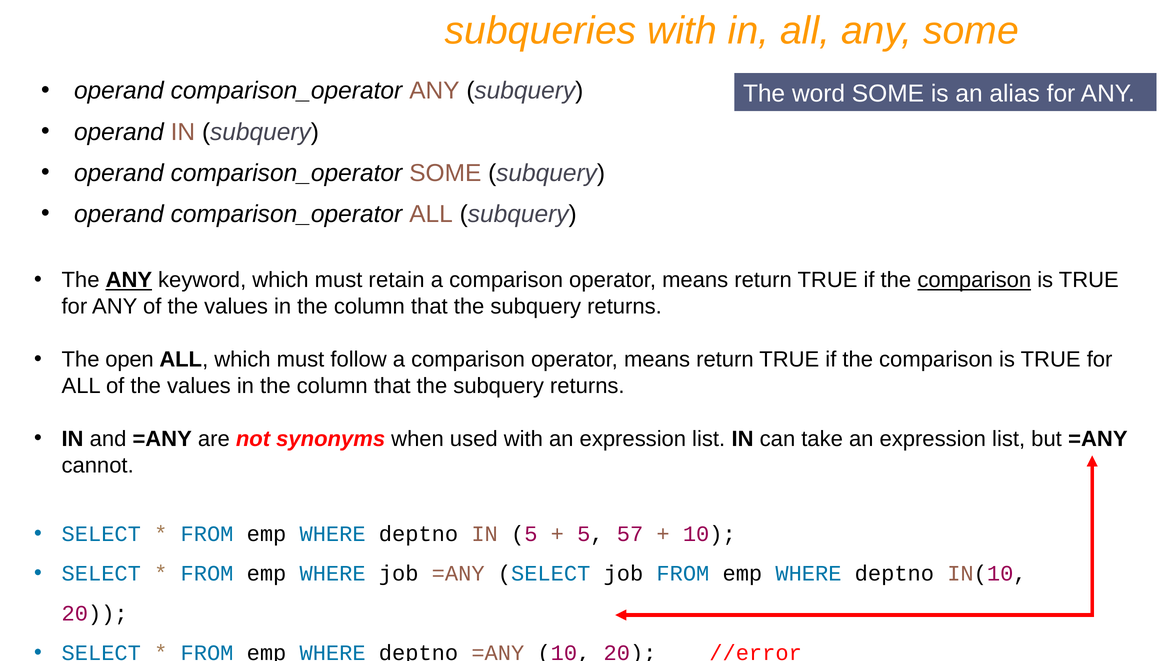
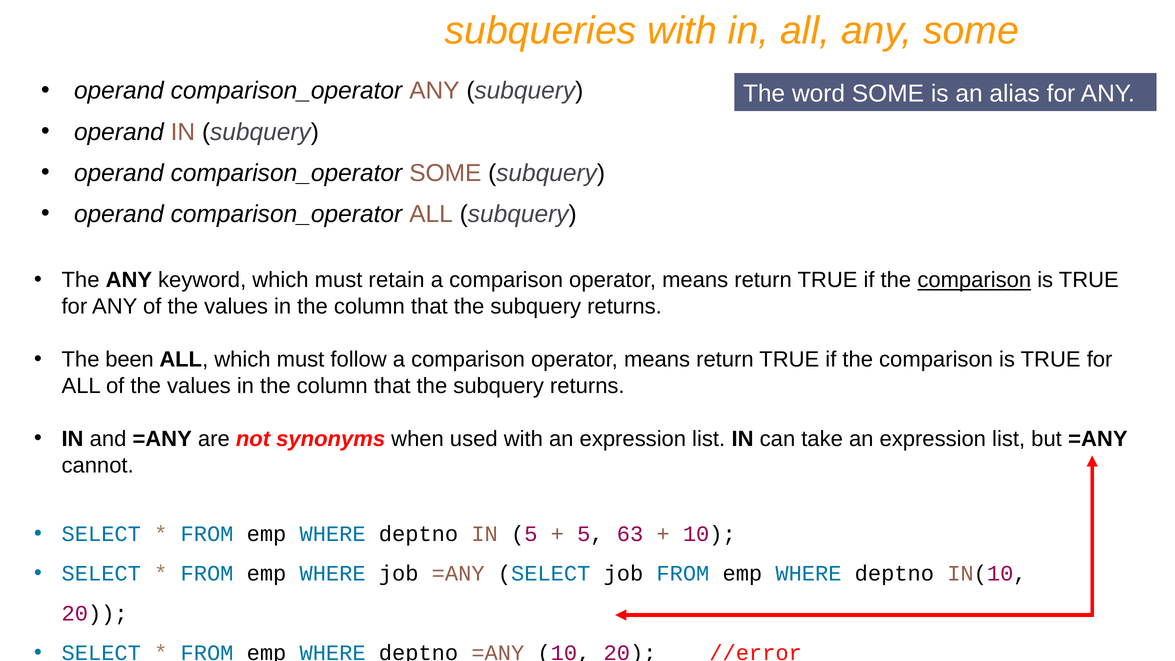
ANY underline: present -> none (129, 280)
open: open -> been (130, 359)
57: 57 -> 63 (630, 534)
